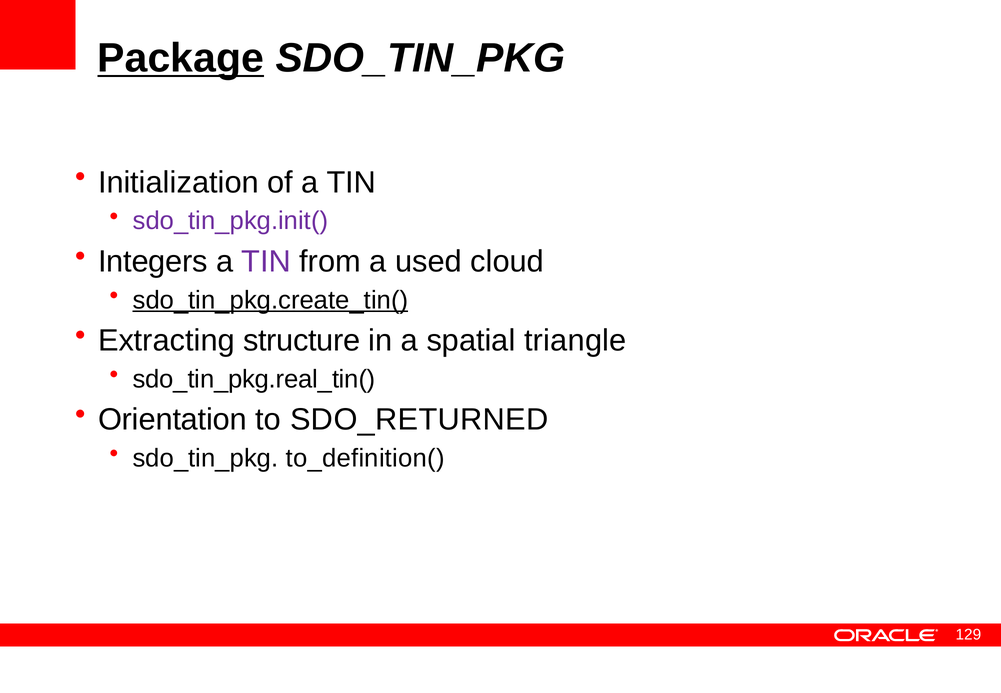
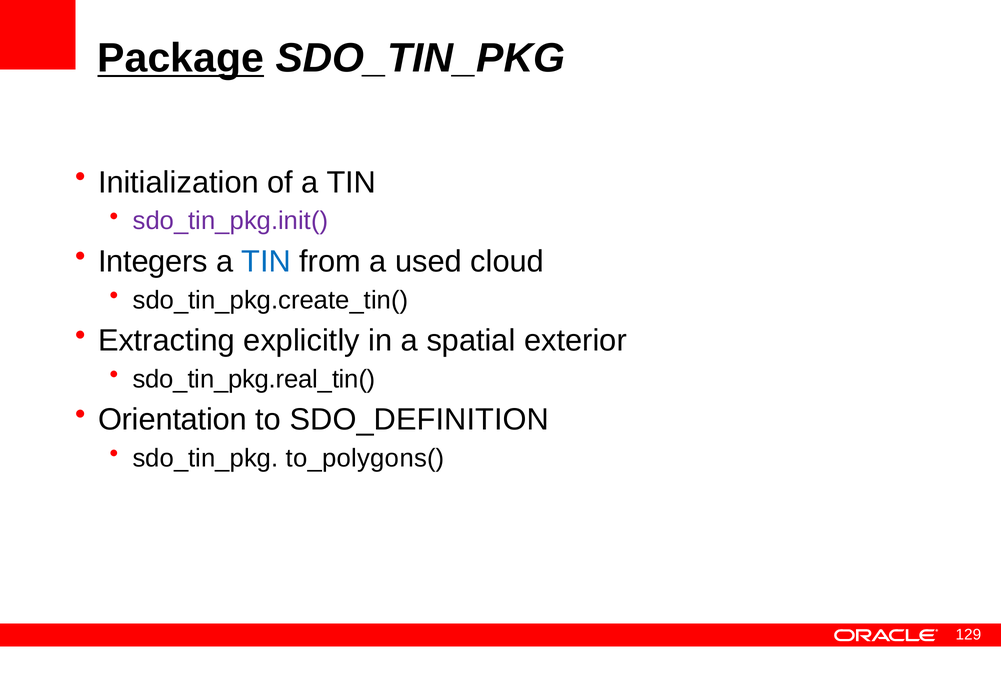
TIN colour: purple -> blue (266, 261)
sdo_tin_pkg.create_tin( underline: present -> none (270, 300)
structure: structure -> explicitly (302, 340)
triangle: triangle -> exterior (575, 340)
SDO_RETURNED: SDO_RETURNED -> SDO_DEFINITION (419, 419)
to_definition(: to_definition( -> to_polygons( (365, 458)
